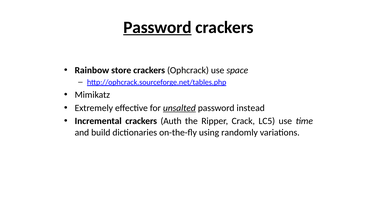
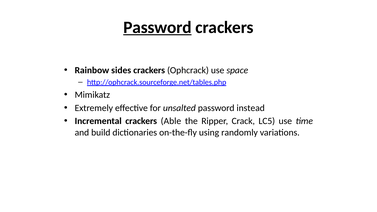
store: store -> sides (121, 70)
unsalted underline: present -> none (179, 108)
Auth: Auth -> Able (171, 121)
